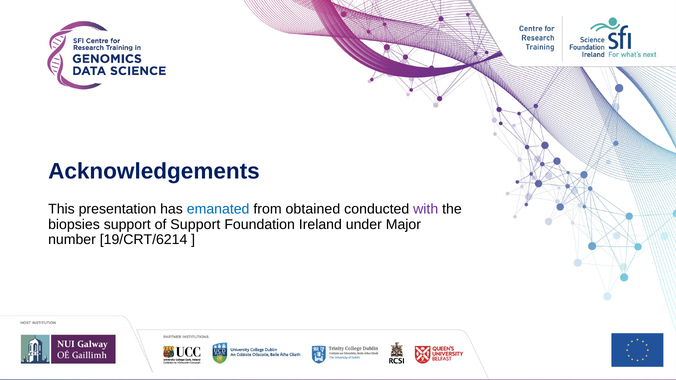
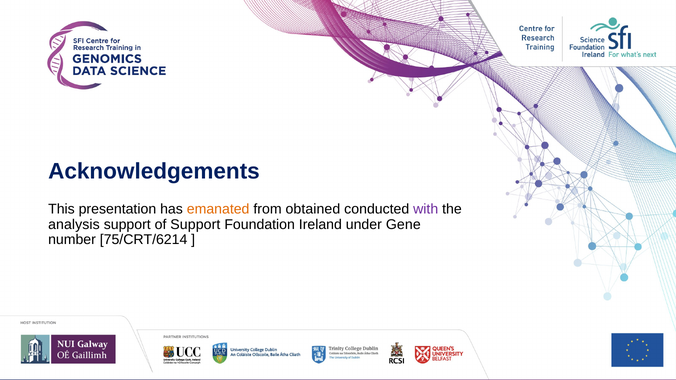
emanated colour: blue -> orange (218, 209)
biopsies: biopsies -> analysis (74, 225)
Major: Major -> Gene (403, 225)
19/CRT/6214: 19/CRT/6214 -> 75/CRT/6214 (144, 240)
